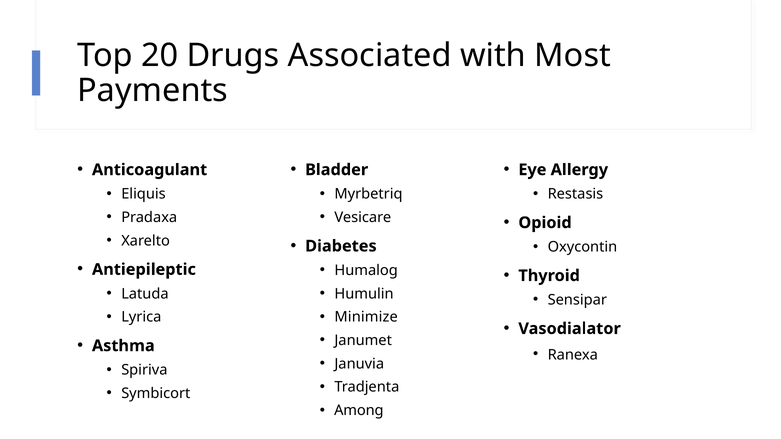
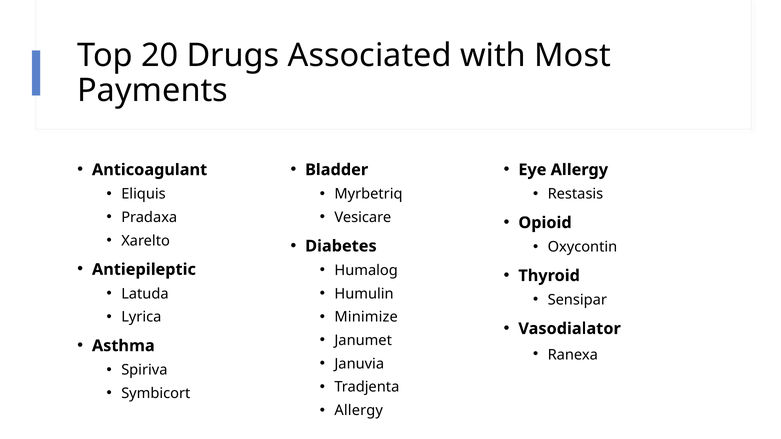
Among: Among -> Allergy (359, 411)
